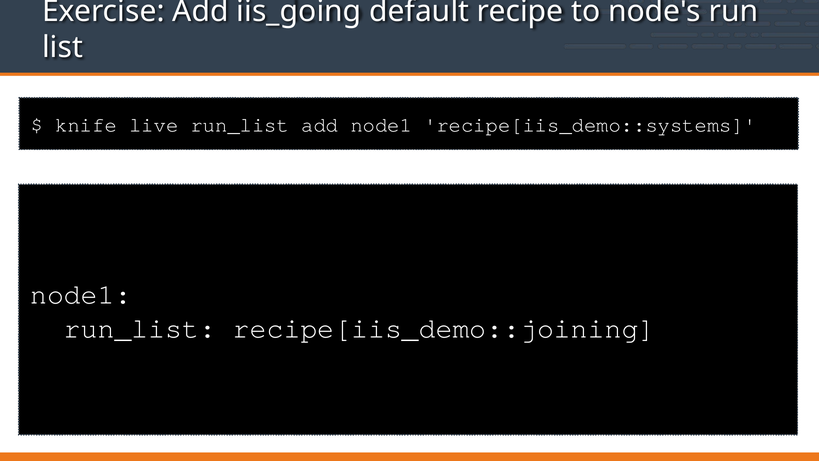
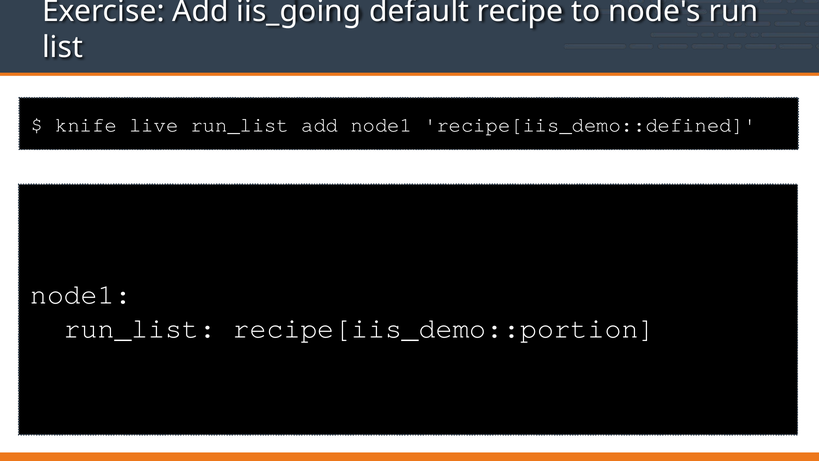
recipe[iis_demo::systems: recipe[iis_demo::systems -> recipe[iis_demo::defined (590, 125)
recipe[iis_demo::joining: recipe[iis_demo::joining -> recipe[iis_demo::portion (444, 328)
